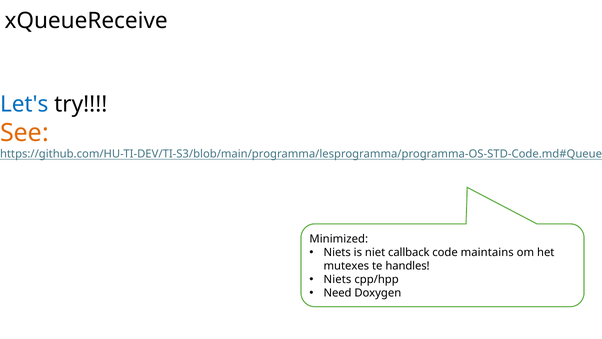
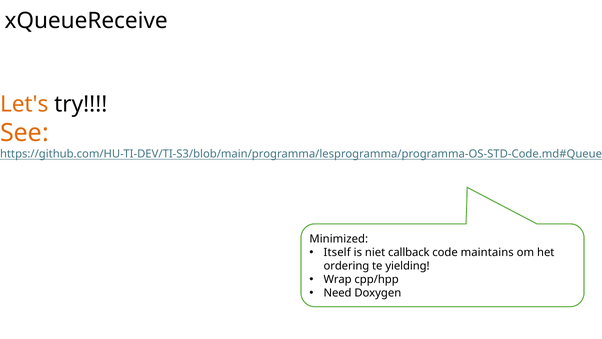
Let's colour: blue -> orange (24, 104)
Niets: Niets -> Itself (337, 252)
mutexes: mutexes -> ordering (346, 266)
handles: handles -> yielding (407, 266)
Niets: Niets -> Wrap (338, 279)
